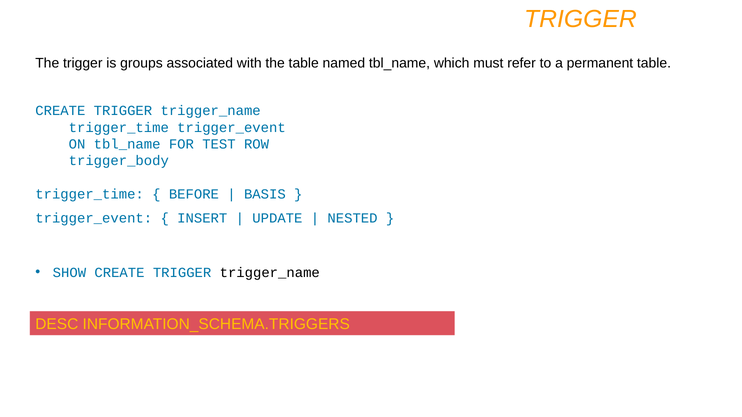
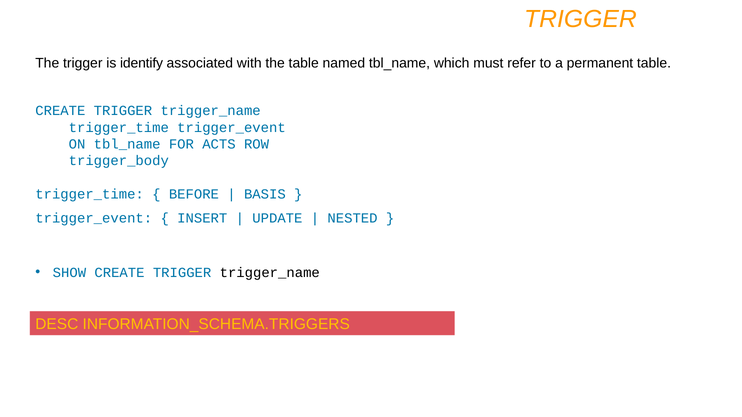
groups: groups -> identify (142, 63)
TEST: TEST -> ACTS (219, 144)
